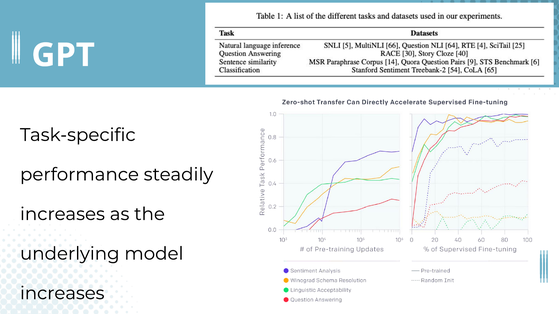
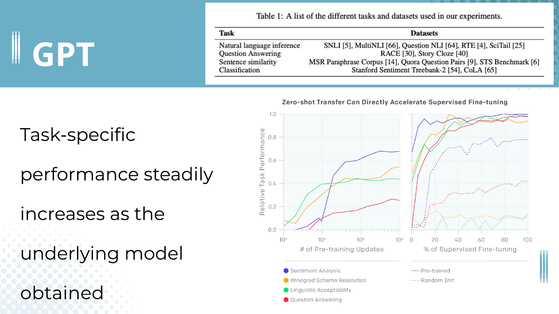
increases: increases -> obtained (62, 294)
